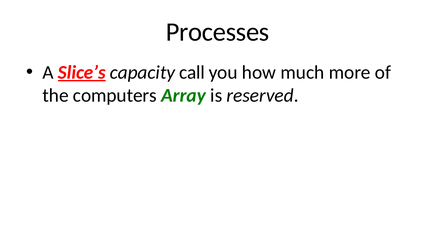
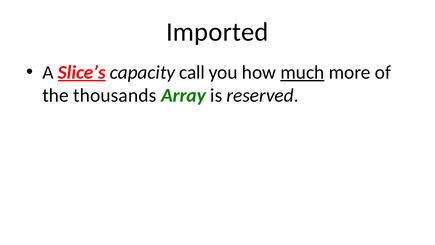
Processes: Processes -> Imported (217, 32)
much underline: none -> present (302, 72)
computers: computers -> thousands (115, 95)
